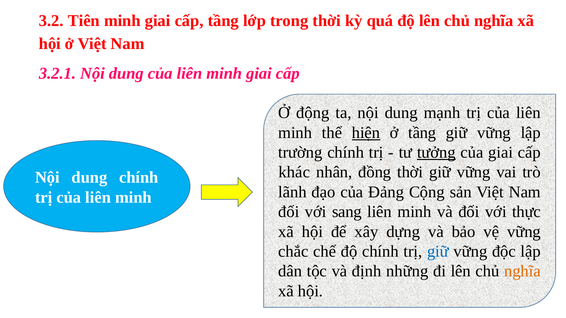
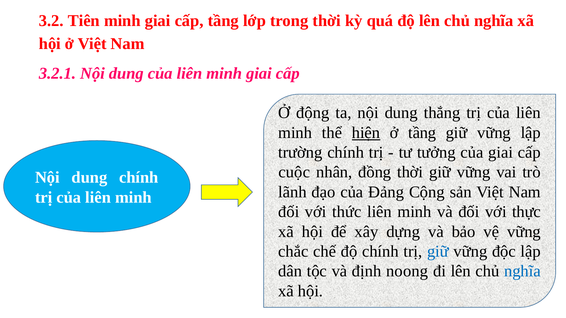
mạnh: mạnh -> thắng (442, 113)
tưởng underline: present -> none (436, 153)
khác: khác -> cuộc (294, 172)
sang: sang -> thức (347, 212)
những: những -> noong (407, 271)
nghĩa colour: orange -> blue (522, 271)
